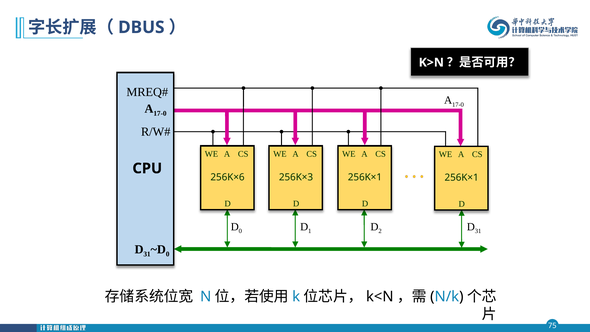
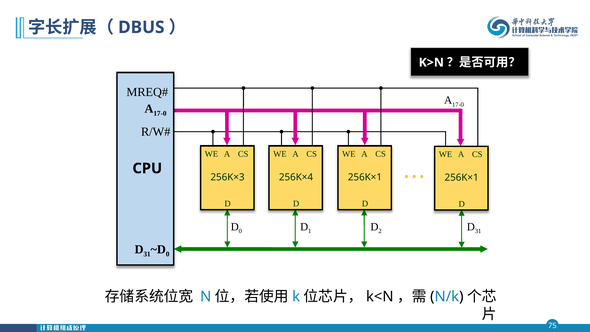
256K×6: 256K×6 -> 256K×3 (228, 177)
256K×3: 256K×3 -> 256K×4 (296, 177)
